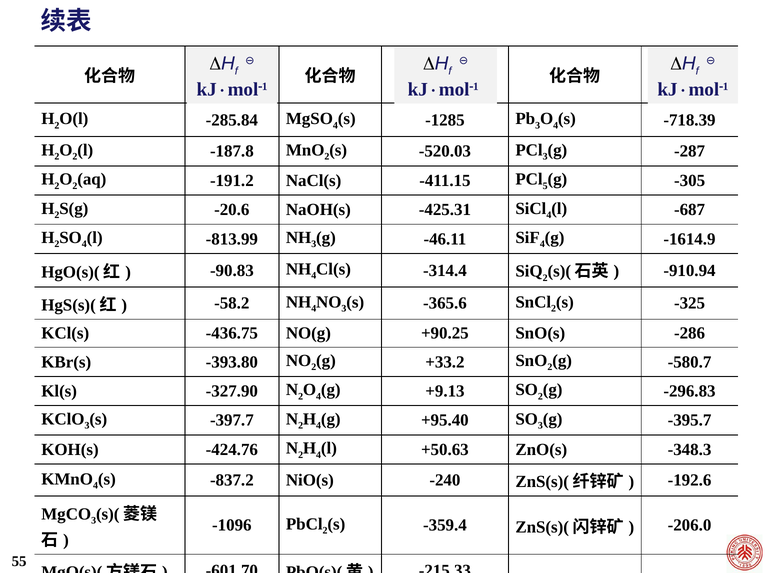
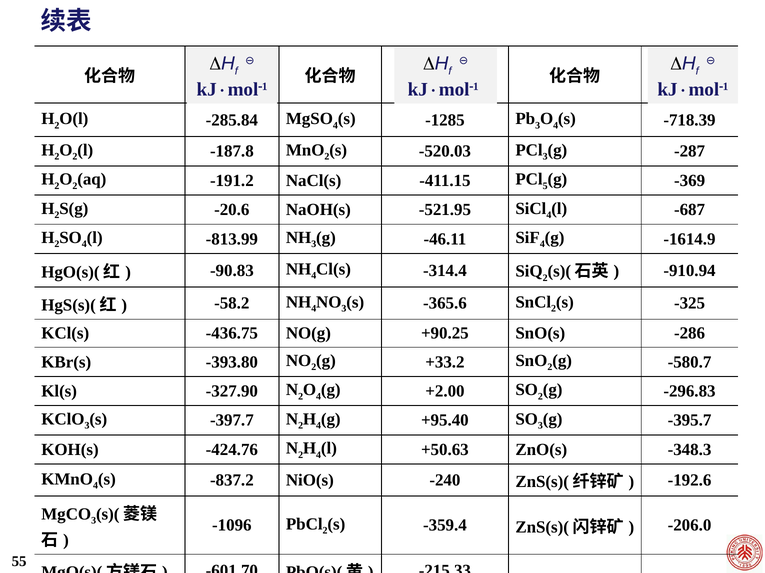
-305: -305 -> -369 (690, 181)
-425.31: -425.31 -> -521.95 (445, 210)
+9.13: +9.13 -> +2.00 (445, 392)
